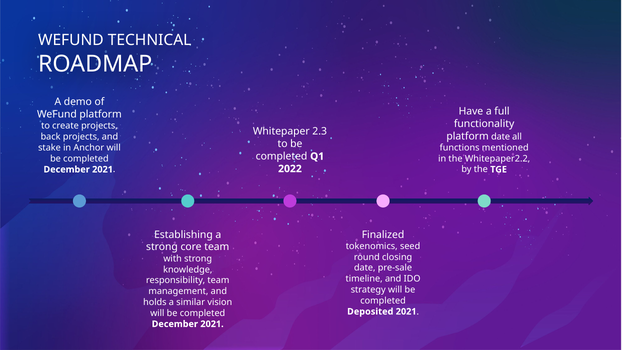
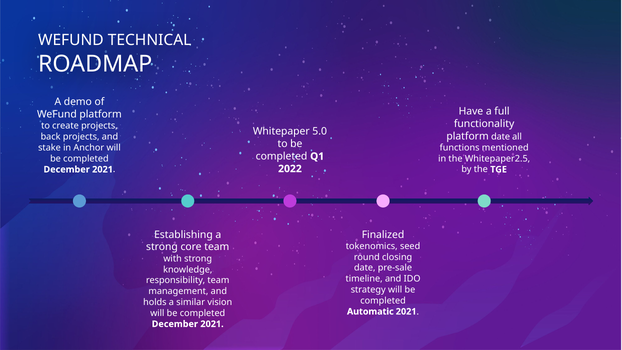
2.3: 2.3 -> 5.0 (320, 131)
Whitepaper2.2: Whitepaper2.2 -> Whitepaper2.5 (498, 158)
Deposited: Deposited -> Automatic (370, 311)
